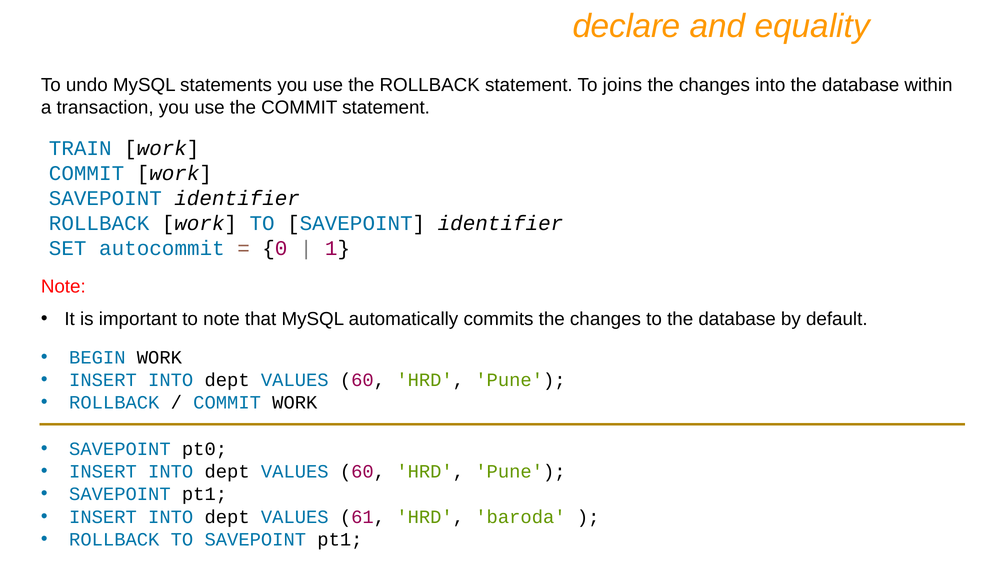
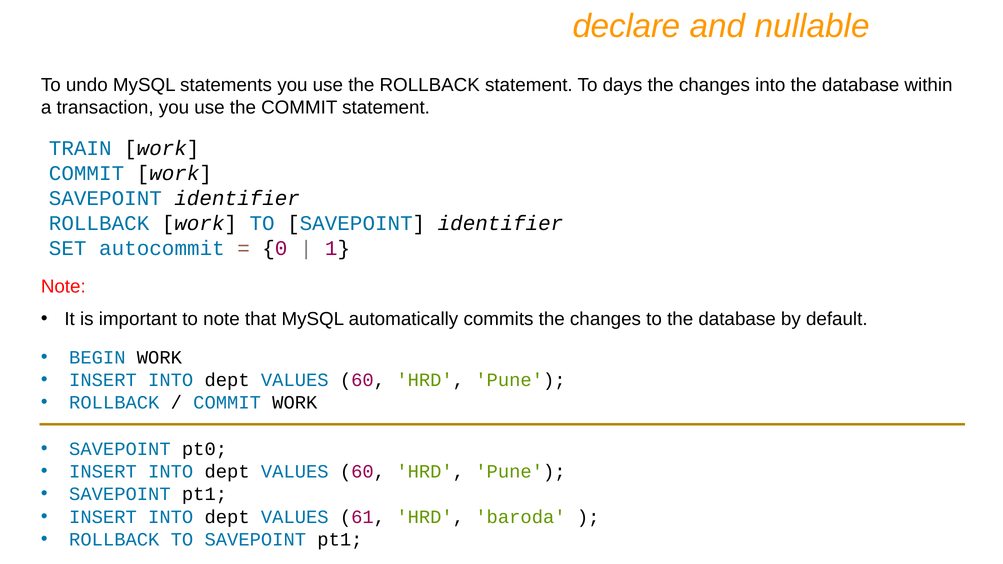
equality: equality -> nullable (812, 26)
joins: joins -> days (623, 85)
